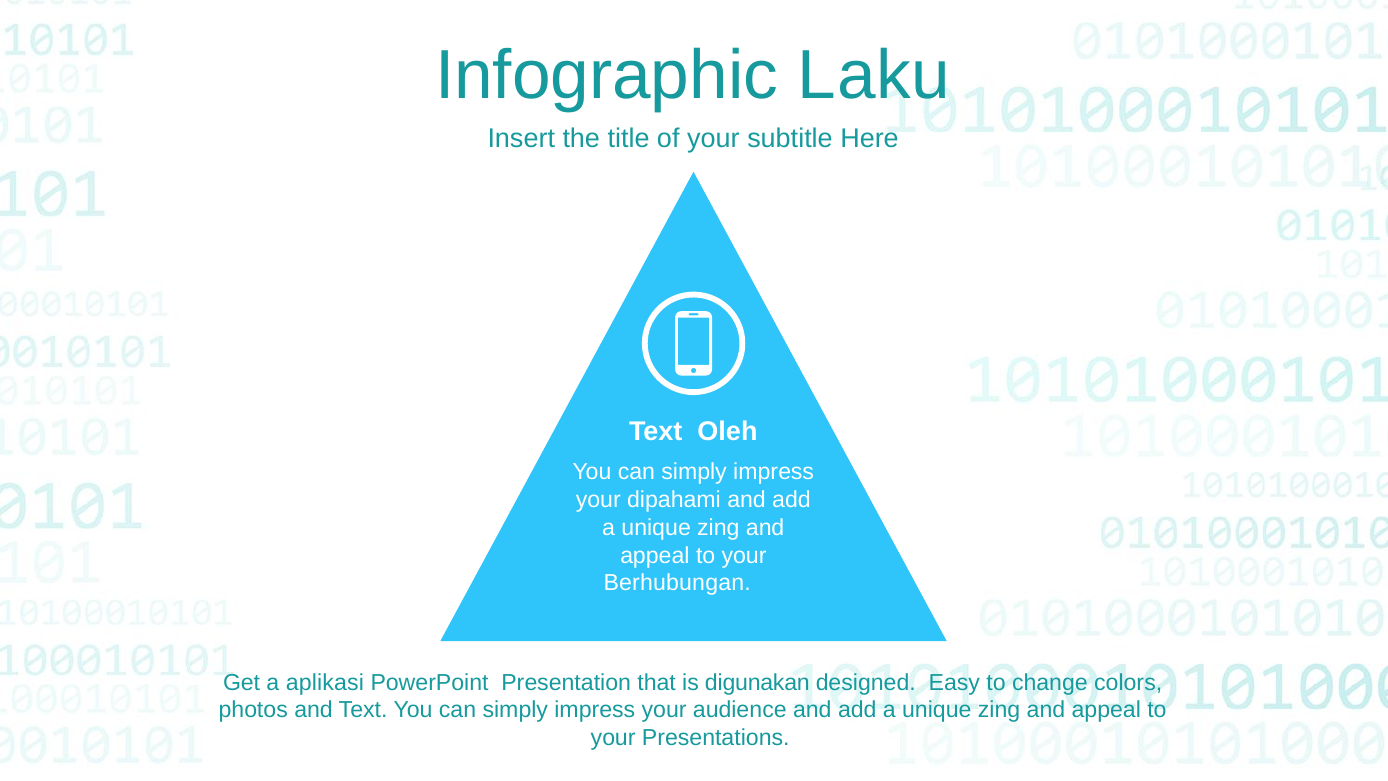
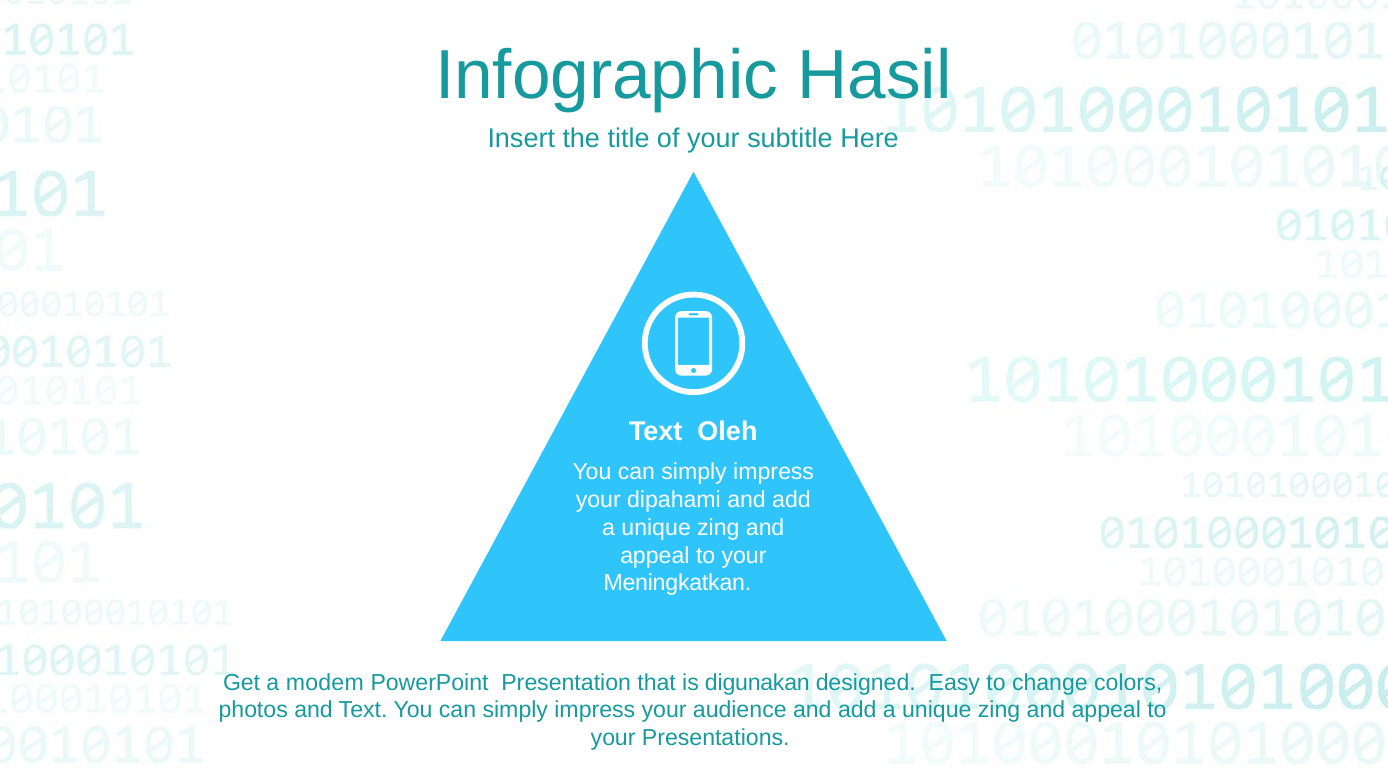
Laku: Laku -> Hasil (874, 76)
Berhubungan: Berhubungan -> Meningkatkan (677, 583)
aplikasi: aplikasi -> modem (325, 682)
